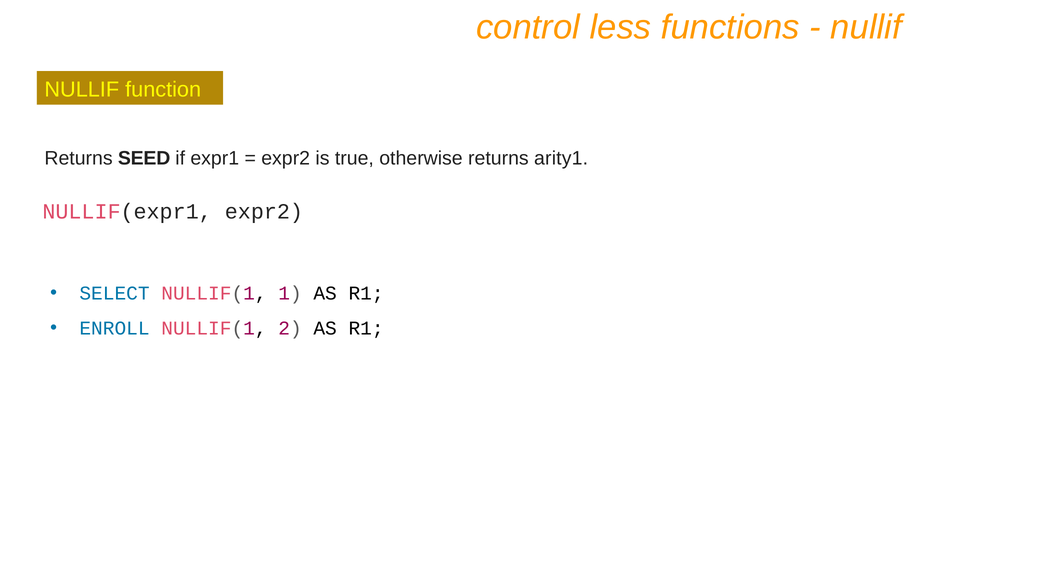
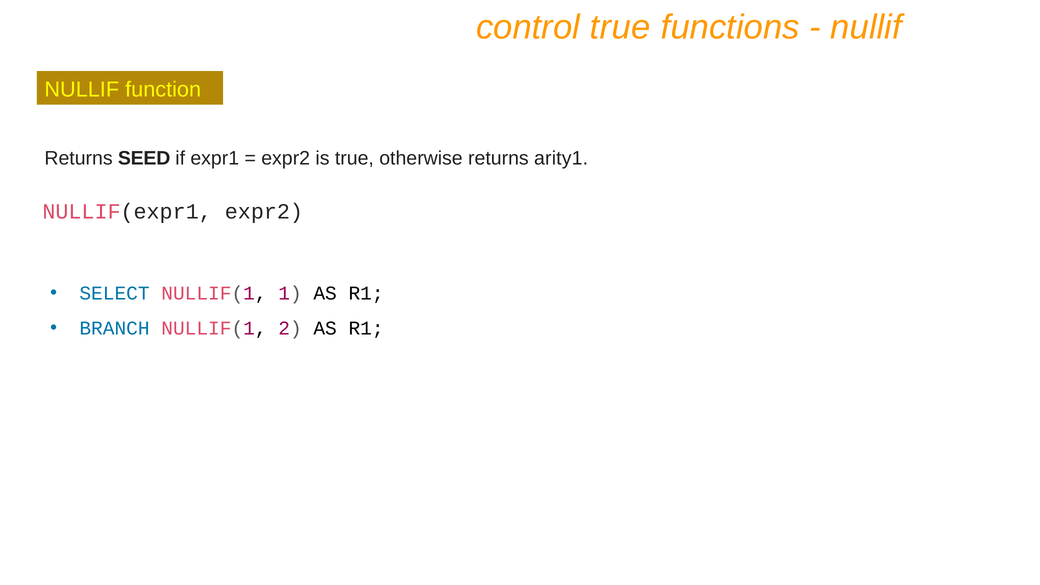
control less: less -> true (620, 27)
ENROLL: ENROLL -> BRANCH (115, 328)
